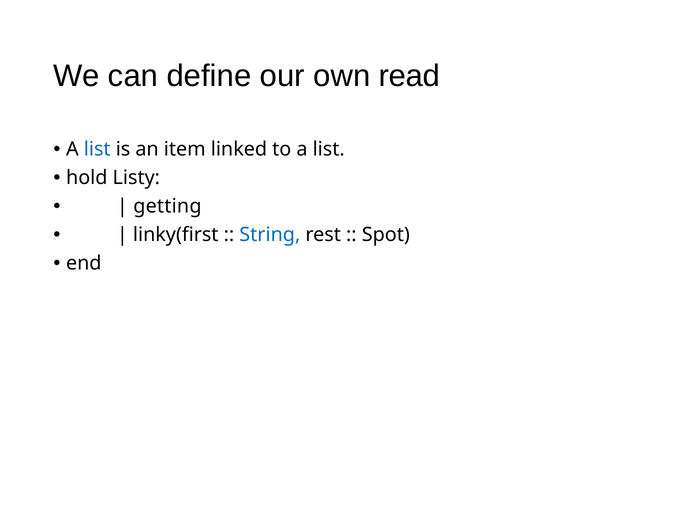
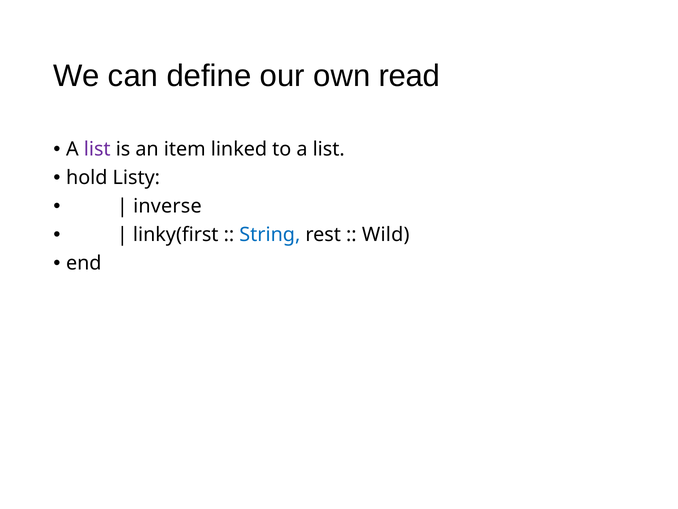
list colour: blue -> purple (97, 149)
getting: getting -> inverse (167, 206)
Spot: Spot -> Wild (386, 235)
